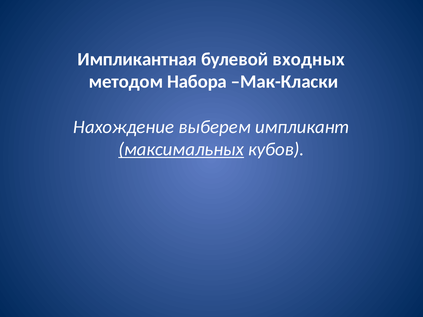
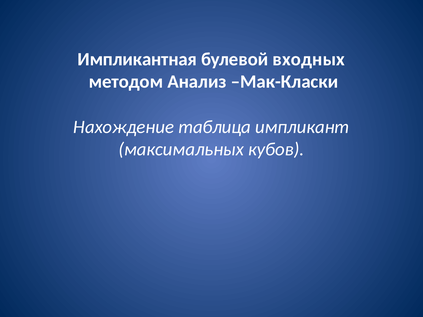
Набора: Набора -> Анализ (197, 82)
выберем: выберем -> таблица (215, 127)
максимальных underline: present -> none (181, 150)
